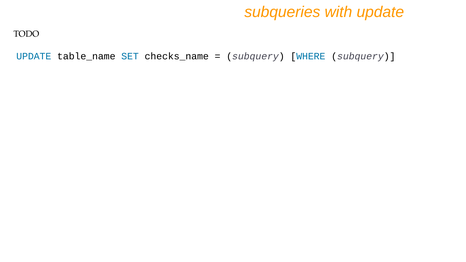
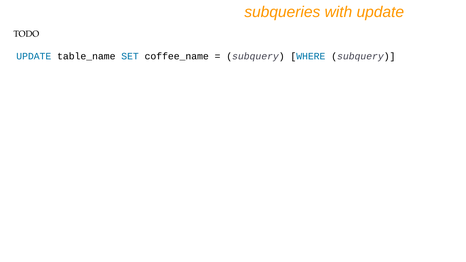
checks_name: checks_name -> coffee_name (177, 56)
